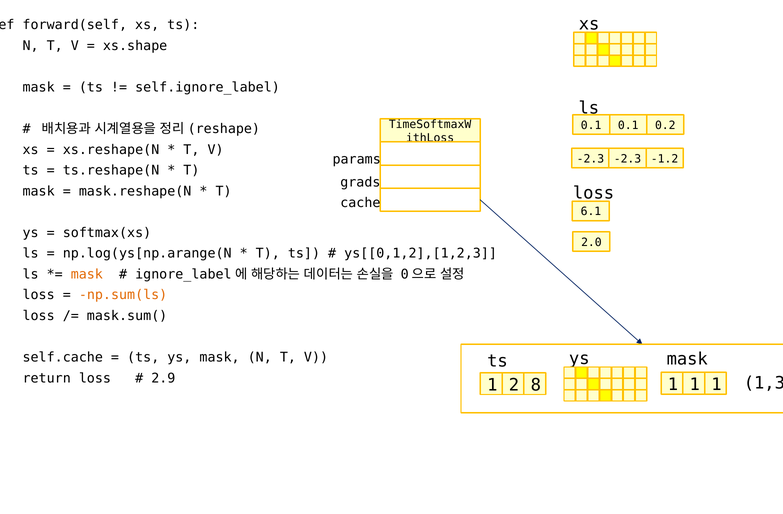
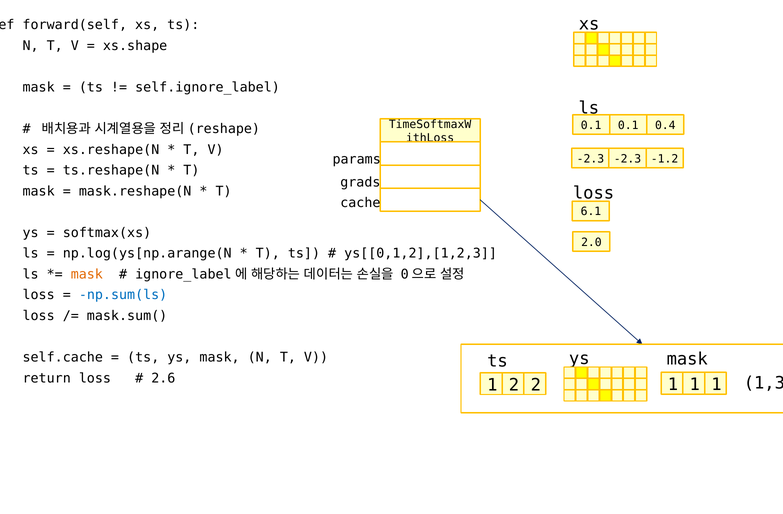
0.2: 0.2 -> 0.4 (665, 125)
np.sum(ls colour: orange -> blue (123, 295)
2.9: 2.9 -> 2.6 (163, 378)
2 8: 8 -> 2 (536, 385)
